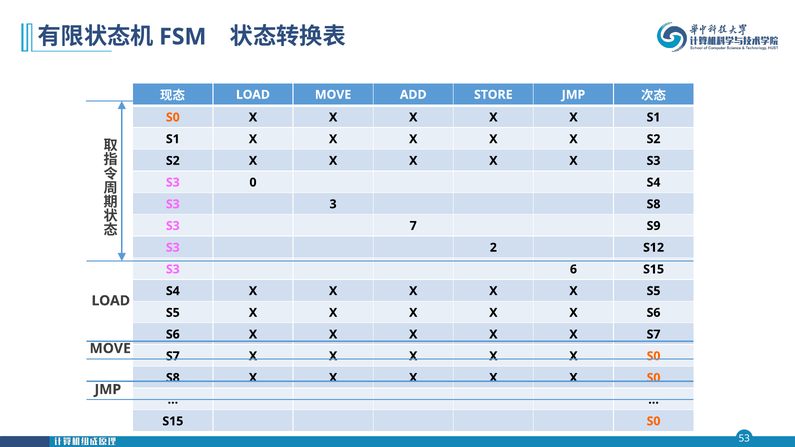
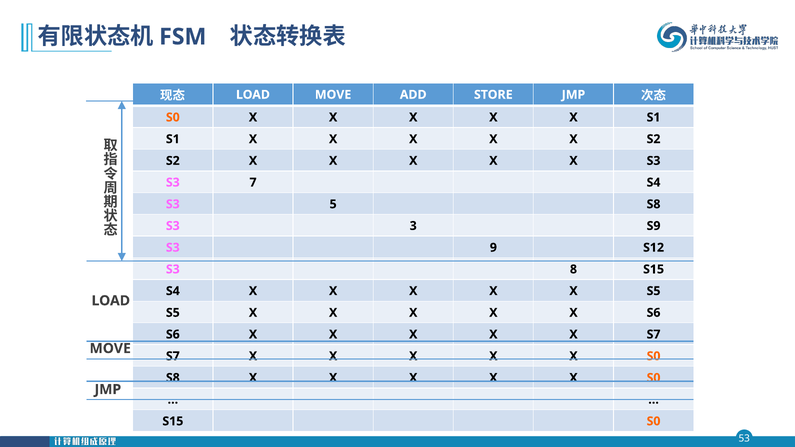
0: 0 -> 7 (253, 183)
3: 3 -> 5 (333, 204)
7: 7 -> 3 (413, 226)
2: 2 -> 9 (493, 248)
6: 6 -> 8 (573, 269)
